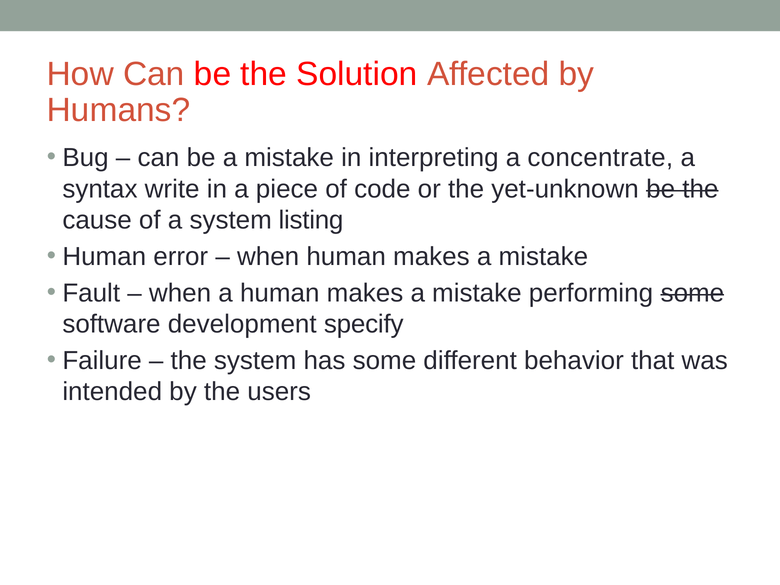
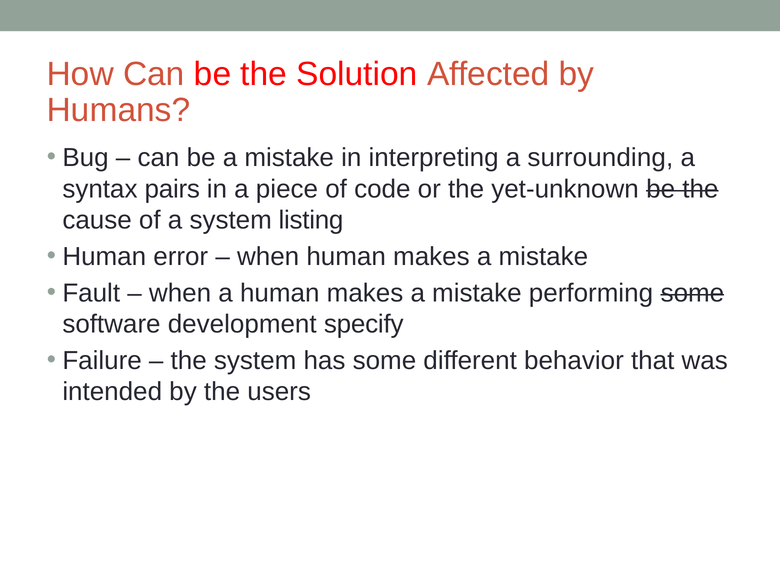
concentrate: concentrate -> surrounding (600, 158)
write: write -> pairs (172, 189)
